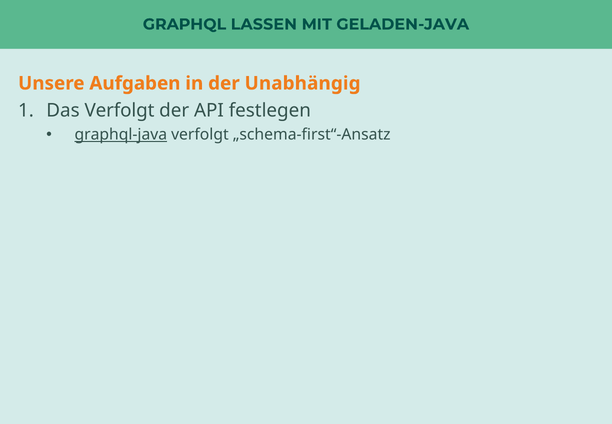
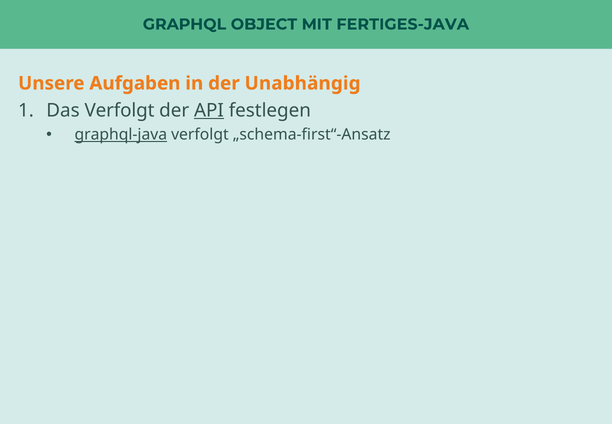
LASSEN: LASSEN -> OBJECT (264, 24)
GELADEN-JAVA: GELADEN-JAVA -> FERTIGES-JAVA (403, 24)
API underline: none -> present (209, 110)
